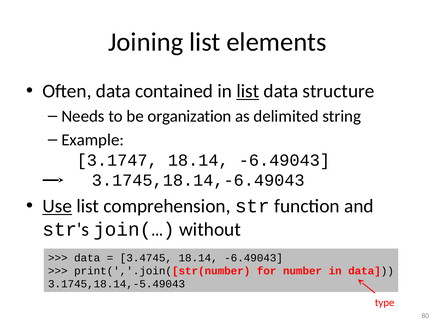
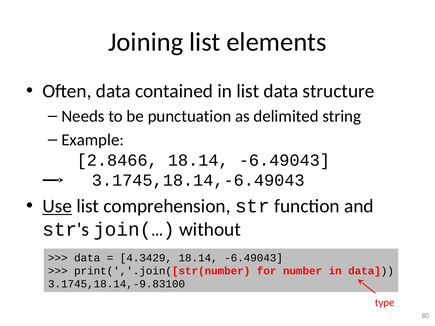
list underline: present -> none (248, 91)
organization: organization -> punctuation (189, 116)
3.1747: 3.1747 -> 2.8466 (117, 160)
3.4745: 3.4745 -> 4.3429 (146, 258)
3.1745,18.14,-5.49043: 3.1745,18.14,-5.49043 -> 3.1745,18.14,-9.83100 (117, 284)
